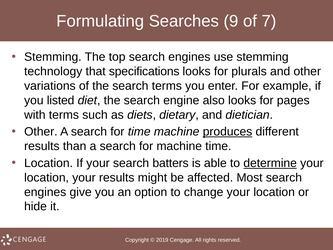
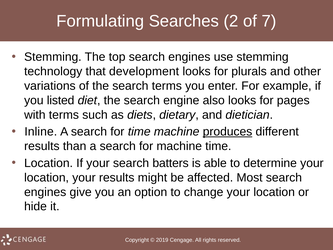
9: 9 -> 2 (231, 21)
specifications: specifications -> development (144, 71)
Other: Other -> Inline (41, 132)
determine underline: present -> none (270, 163)
